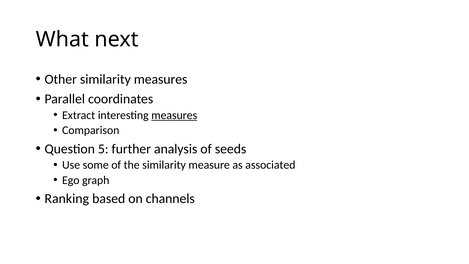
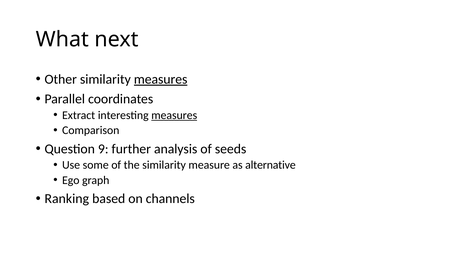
measures underline: none -> present (161, 79)
5: 5 -> 9 (103, 149)
associated: associated -> alternative (270, 165)
